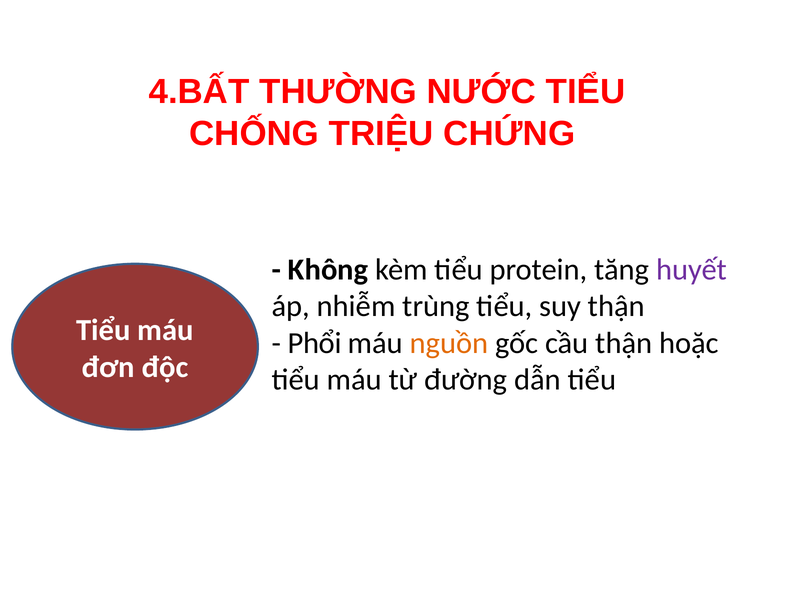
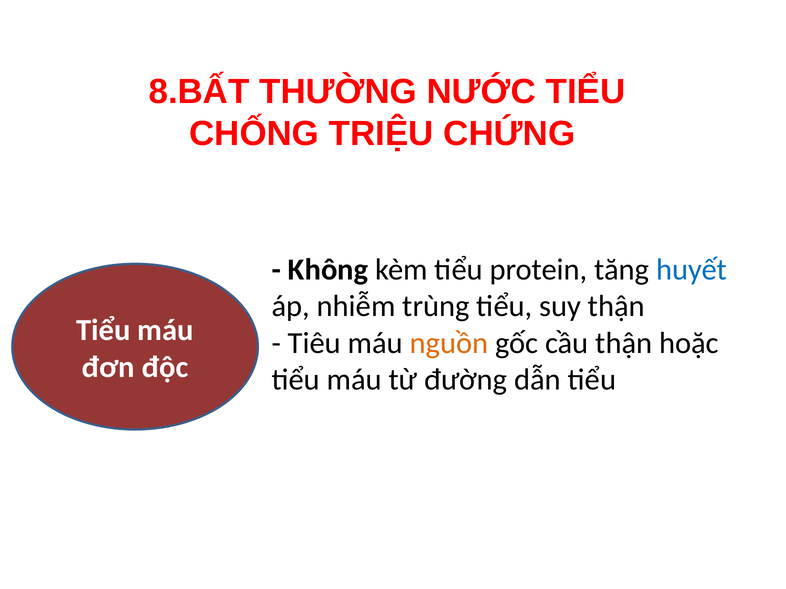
4.BẤT: 4.BẤT -> 8.BẤT (199, 92)
huyết colour: purple -> blue (692, 270)
Phổi: Phổi -> Tiêu (315, 343)
